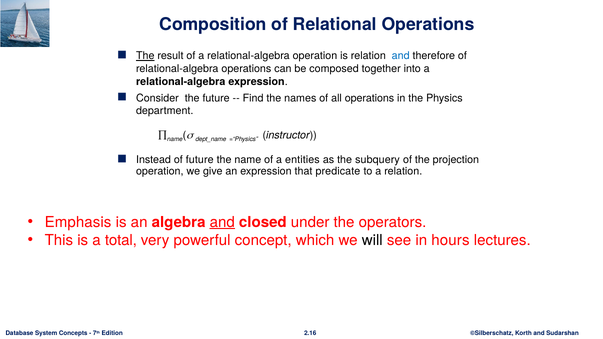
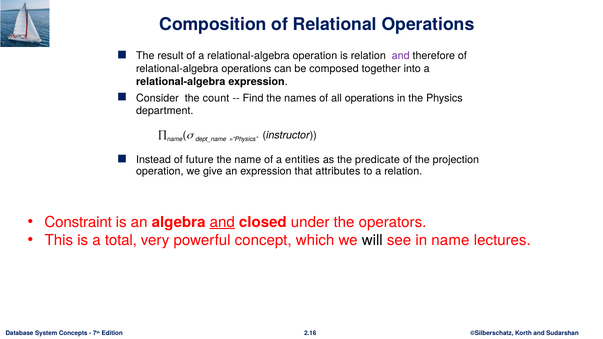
The underline: present -> none (145, 56)
and colour: blue -> purple (401, 56)
the future: future -> count (216, 98)
subquery: subquery -> predicate (377, 160)
predicate: predicate -> attributes (338, 171)
Emphasis: Emphasis -> Constraint (78, 222)
in hours: hours -> name (450, 240)
